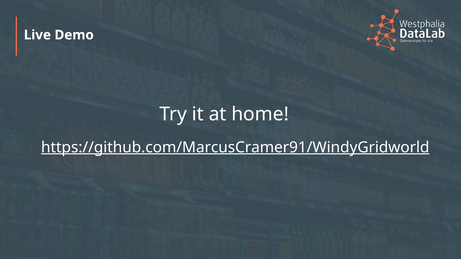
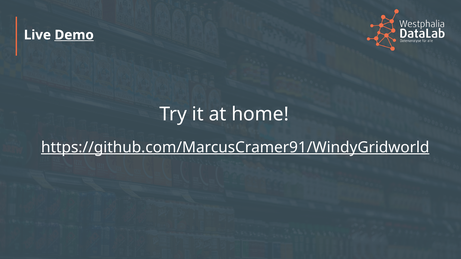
Demo underline: none -> present (74, 35)
